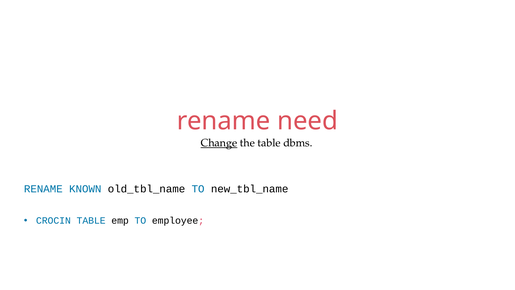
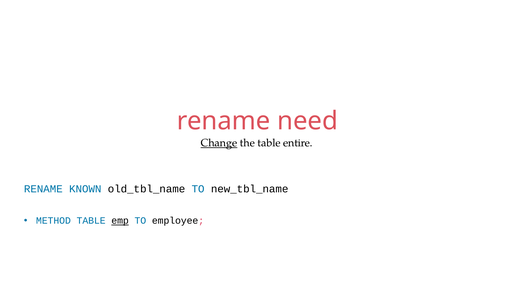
dbms: dbms -> entire (298, 143)
CROCIN: CROCIN -> METHOD (53, 221)
emp underline: none -> present (120, 221)
